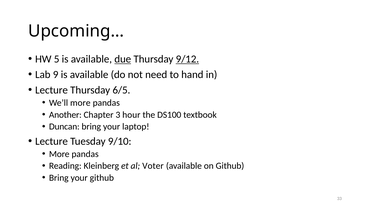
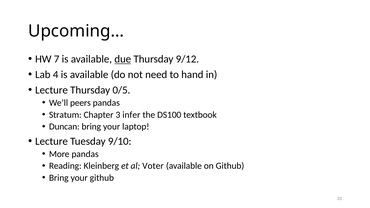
5: 5 -> 7 (57, 59)
9/12 underline: present -> none (187, 59)
9: 9 -> 4 (56, 75)
6/5: 6/5 -> 0/5 (121, 90)
We’ll more: more -> peers (80, 103)
Another: Another -> Stratum (65, 115)
hour: hour -> infer (131, 115)
